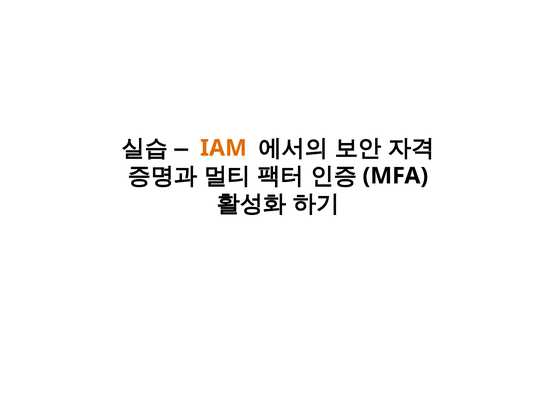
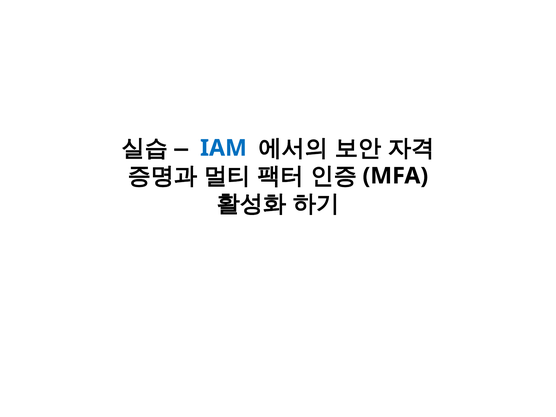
IAM colour: orange -> blue (223, 148)
